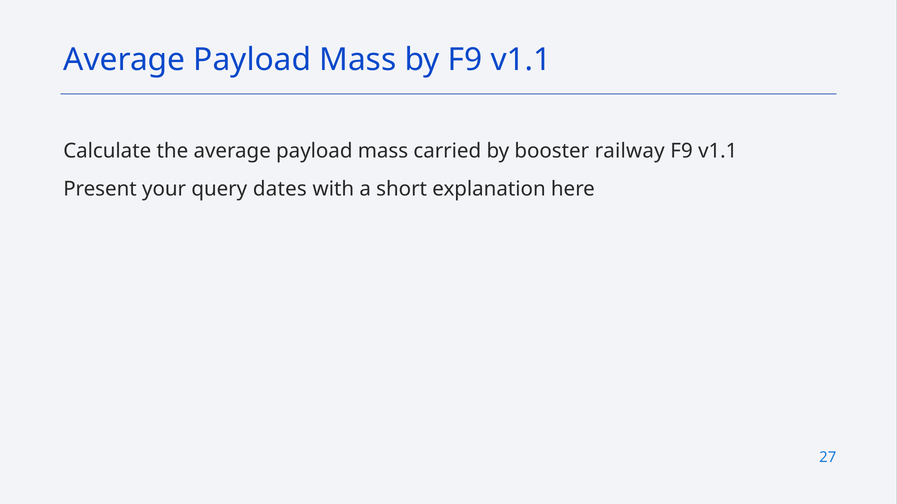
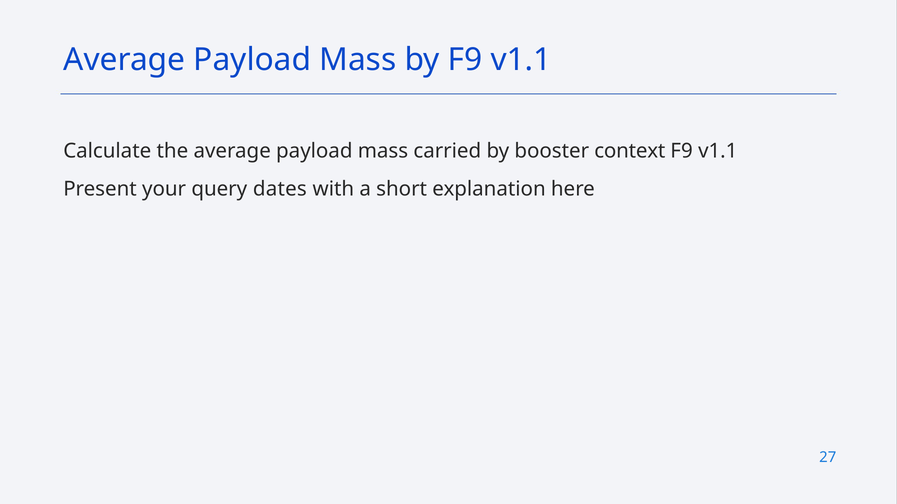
railway: railway -> context (630, 151)
